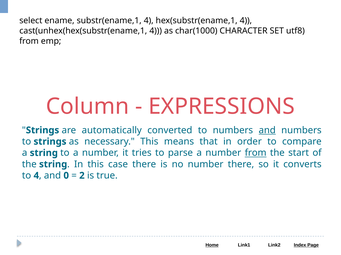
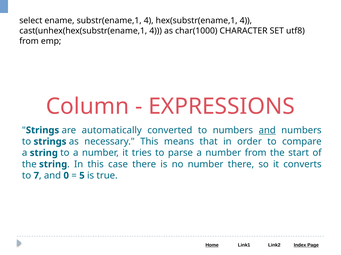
from underline: present -> none (256, 153)
to 4: 4 -> 7 (36, 176)
2: 2 -> 5 (82, 176)
